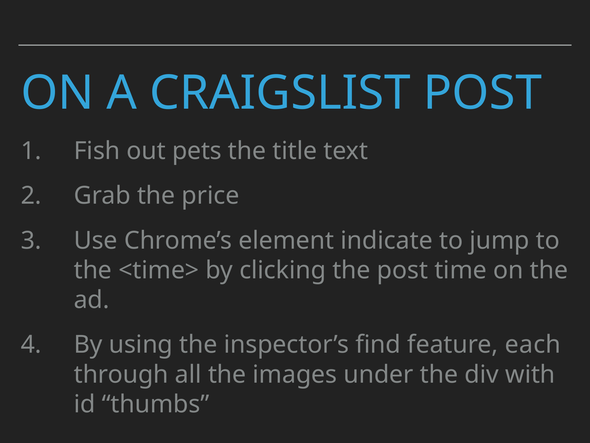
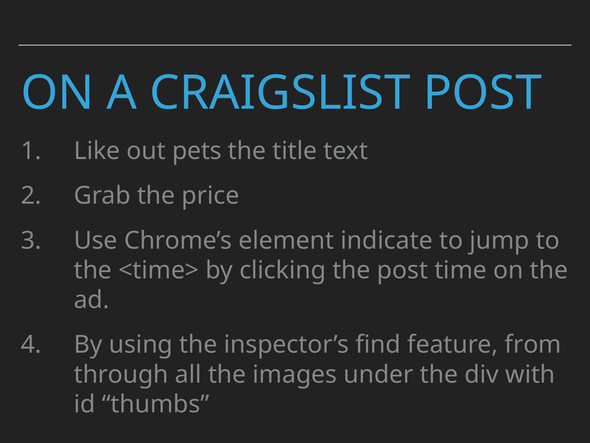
Fish: Fish -> Like (97, 151)
each: each -> from (533, 344)
